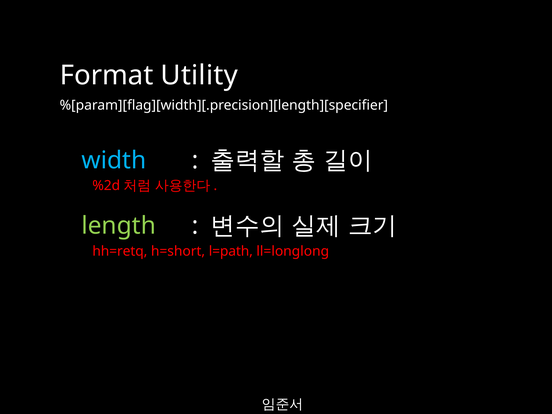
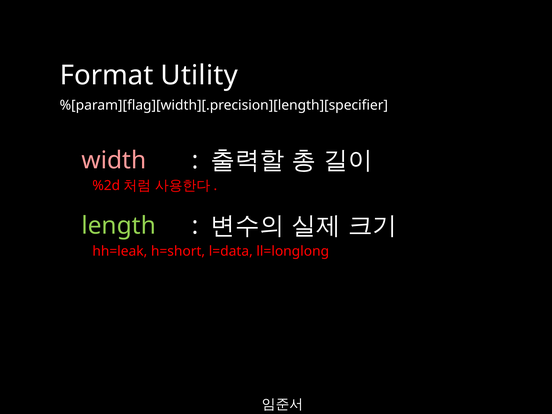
width colour: light blue -> pink (114, 160)
hh=retq: hh=retq -> hh=leak (120, 251)
l=path: l=path -> l=data (231, 251)
